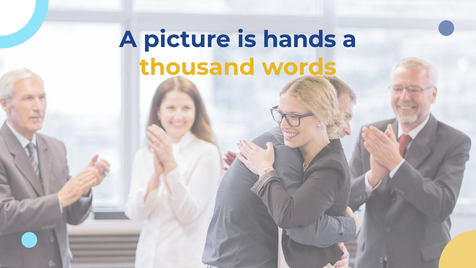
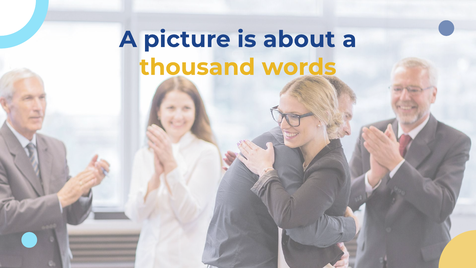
hands: hands -> about (299, 39)
